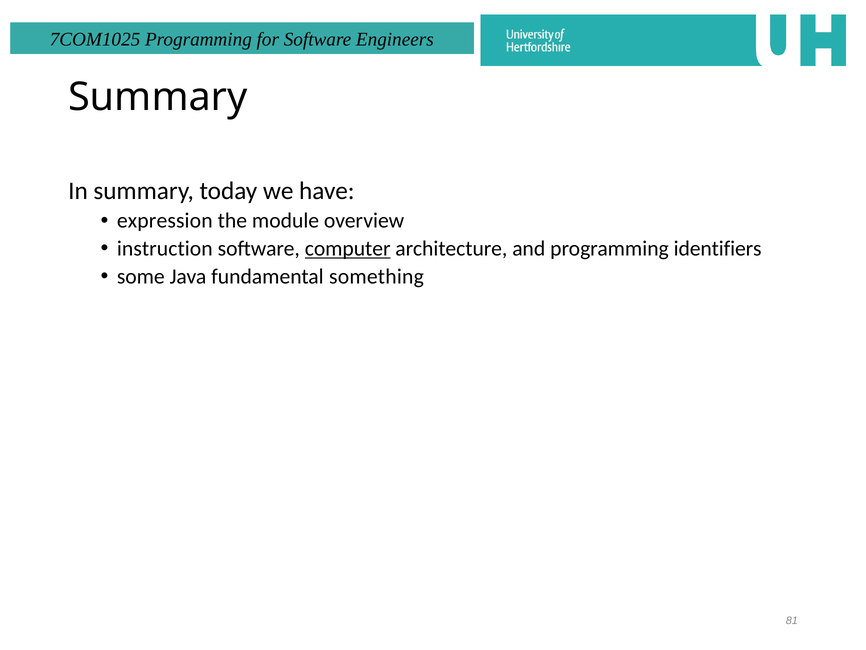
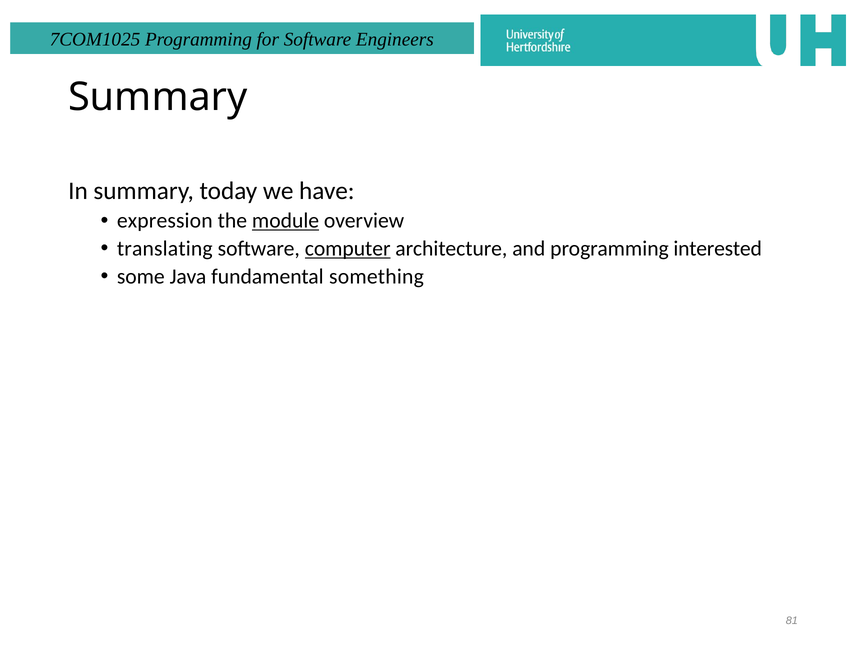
module underline: none -> present (286, 221)
instruction: instruction -> translating (165, 248)
identifiers: identifiers -> interested (718, 248)
